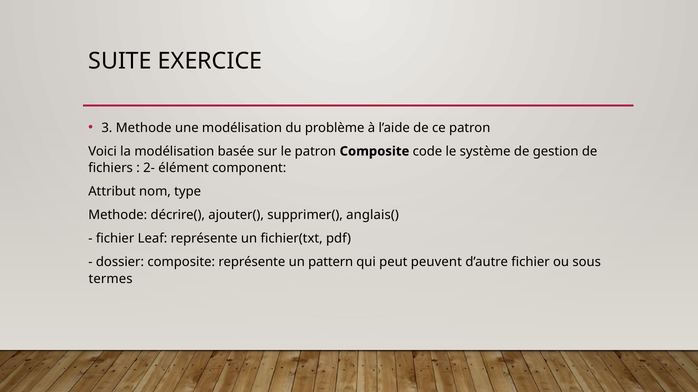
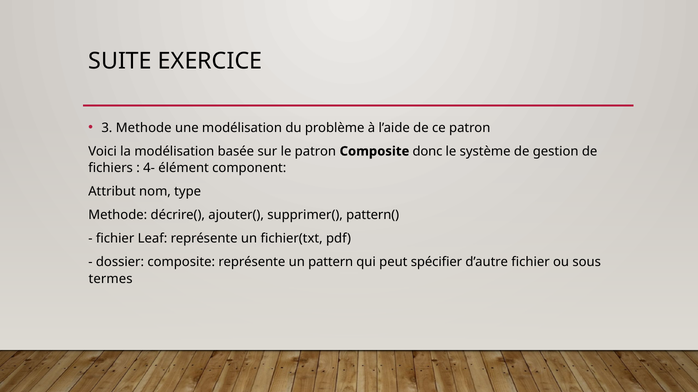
code: code -> donc (427, 151)
2-: 2- -> 4- (149, 168)
anglais(: anglais( -> pattern( (373, 215)
peuvent: peuvent -> spécifier (436, 262)
